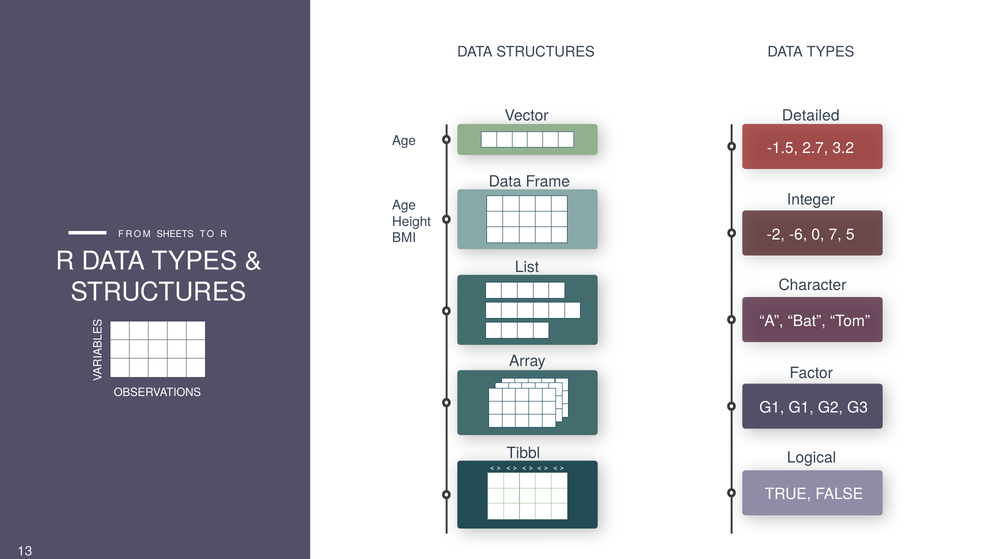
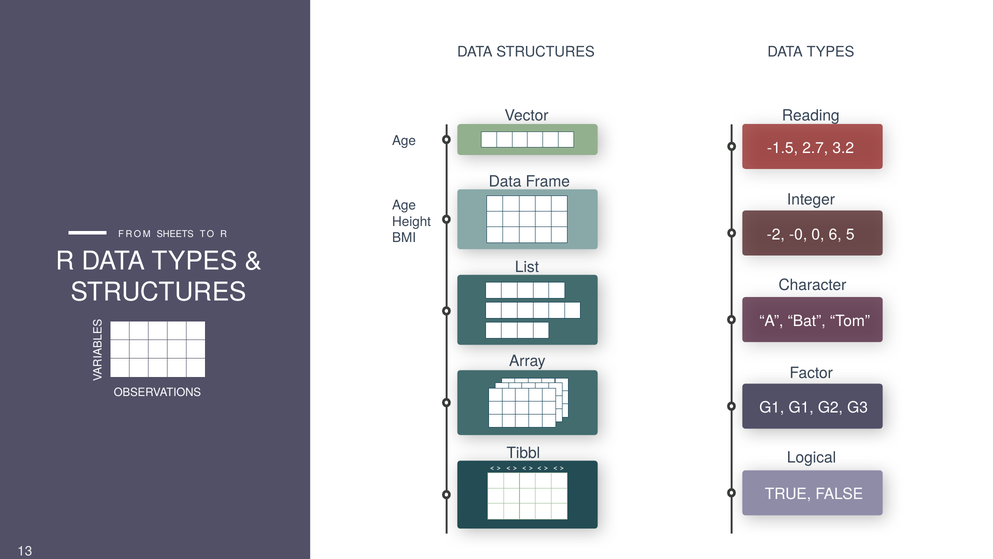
Detailed: Detailed -> Reading (811, 116)
-6: -6 -> -0 (798, 234)
7: 7 -> 6 (835, 234)
